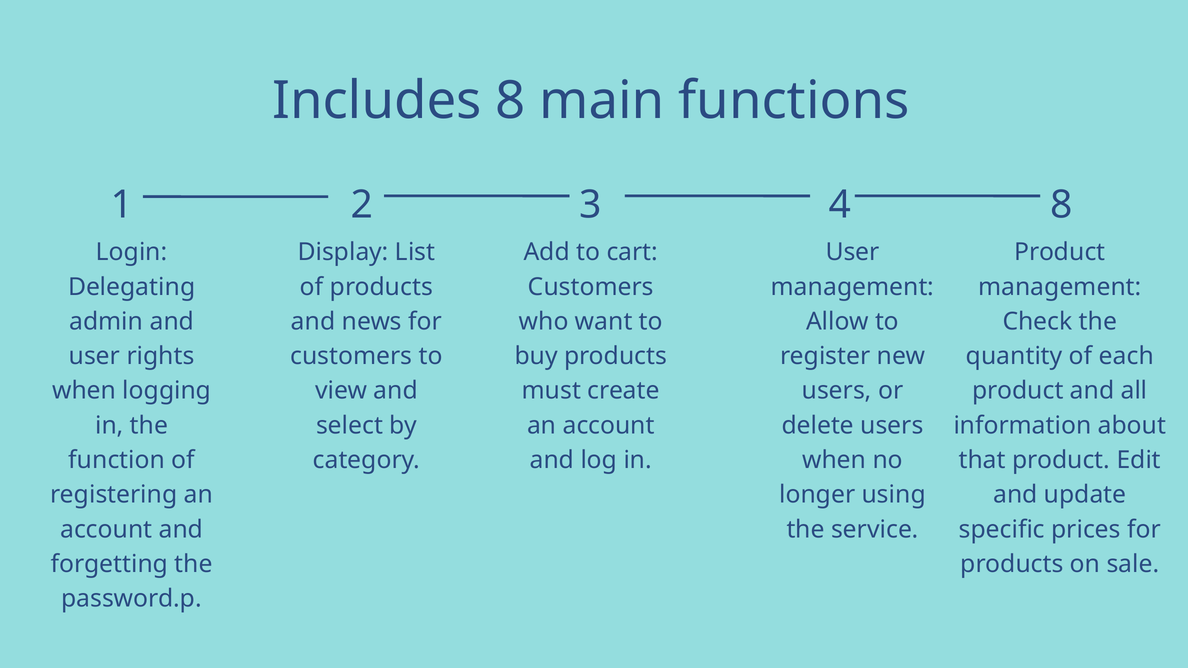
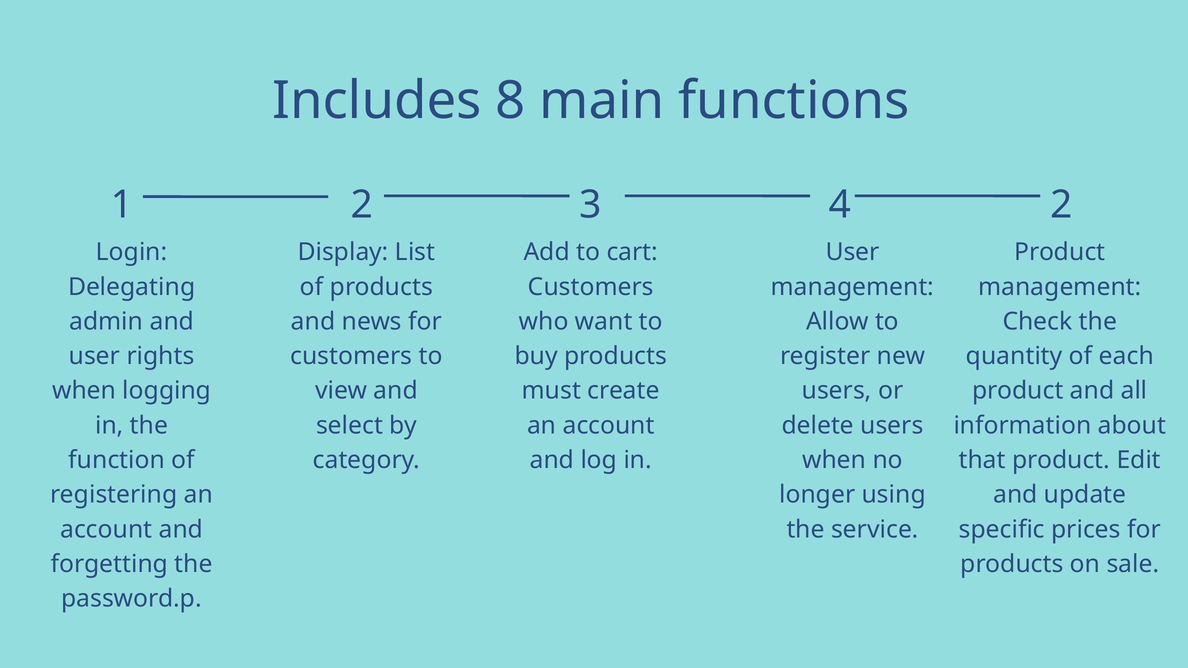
4 8: 8 -> 2 (1061, 205)
